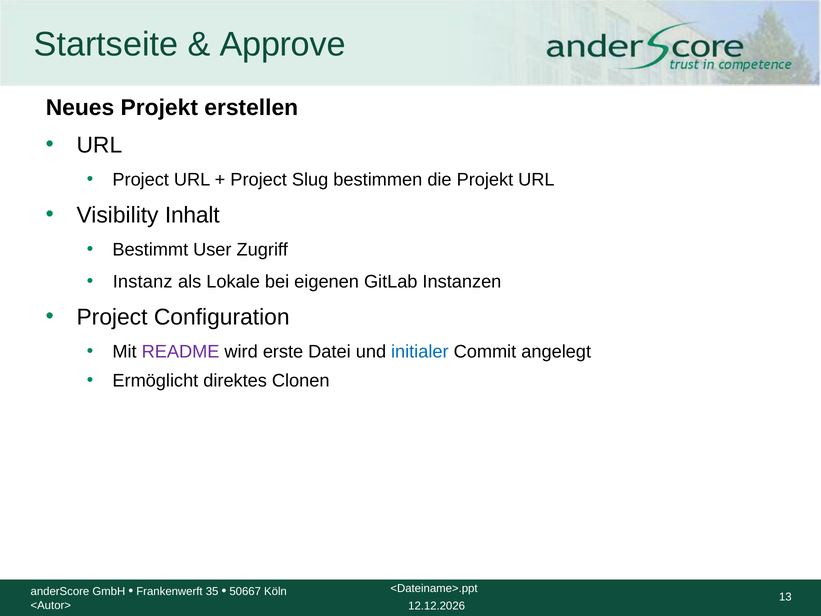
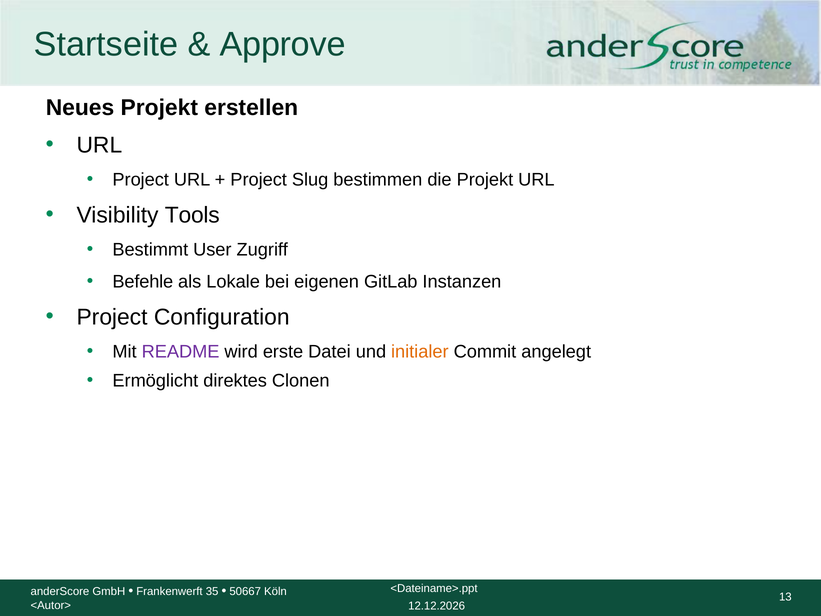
Inhalt: Inhalt -> Tools (192, 215)
Instanz: Instanz -> Befehle (143, 282)
initialer colour: blue -> orange (420, 352)
